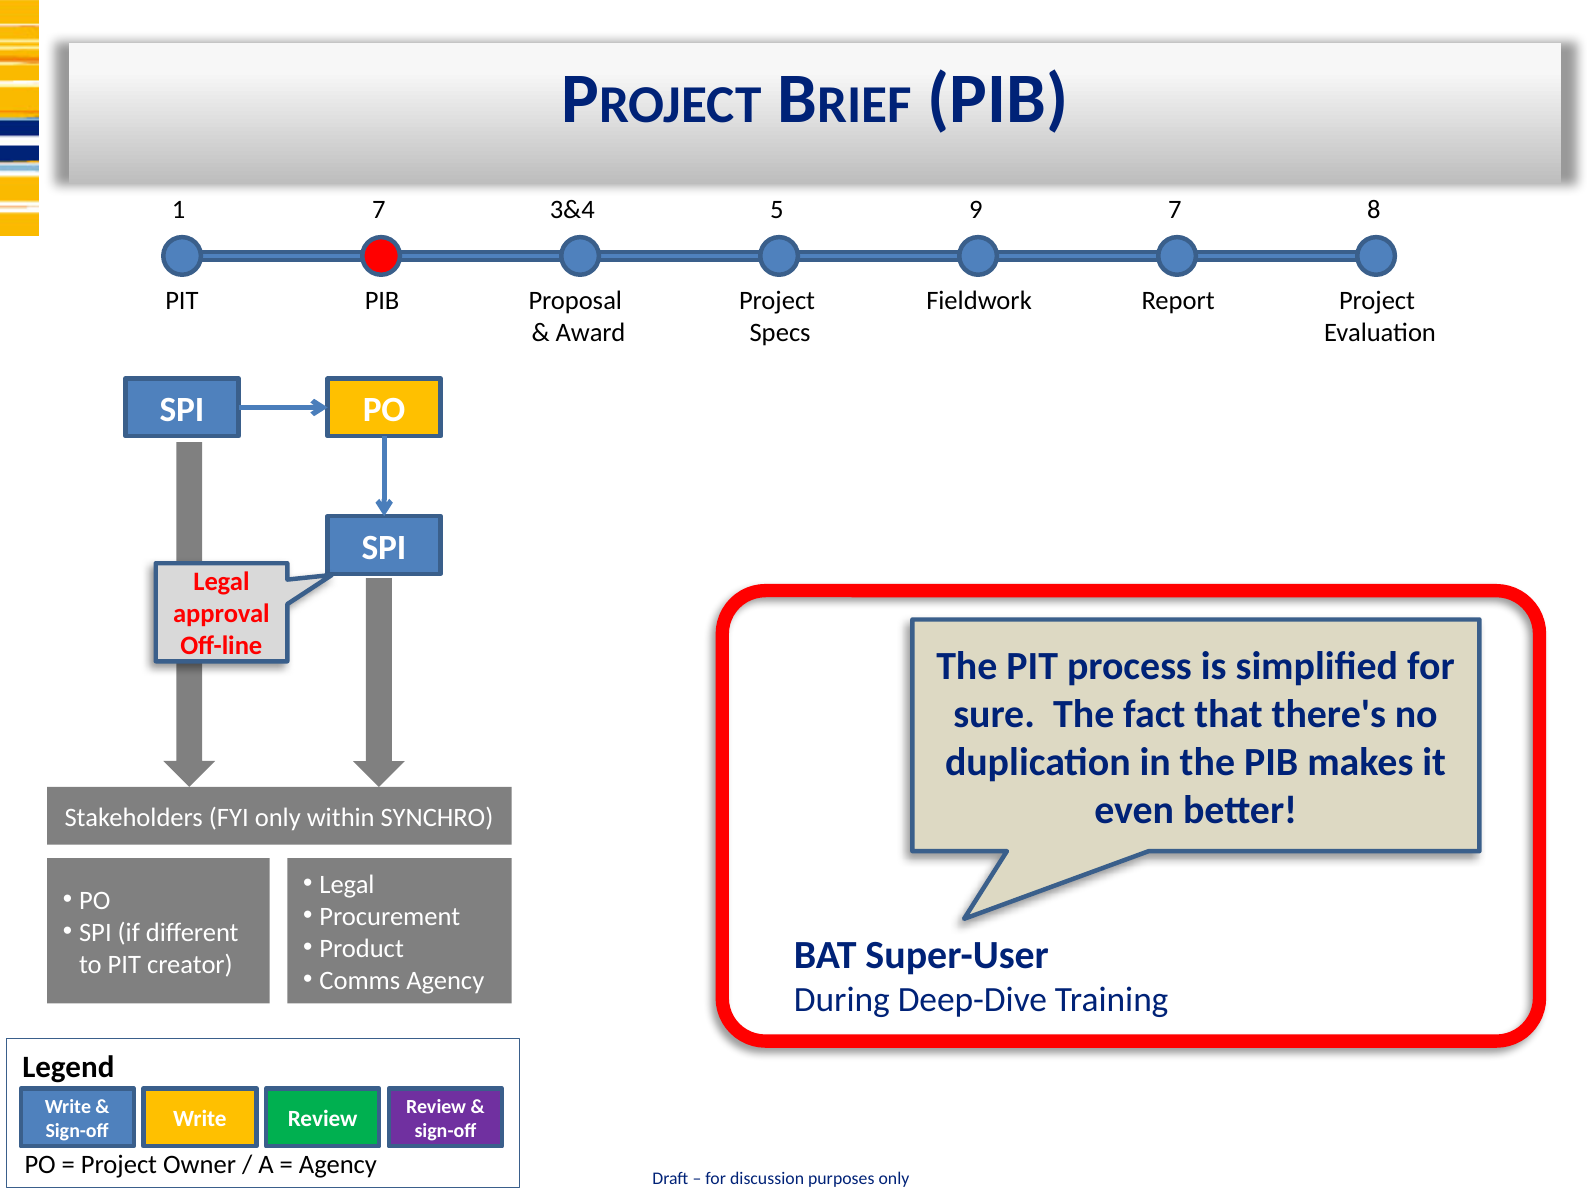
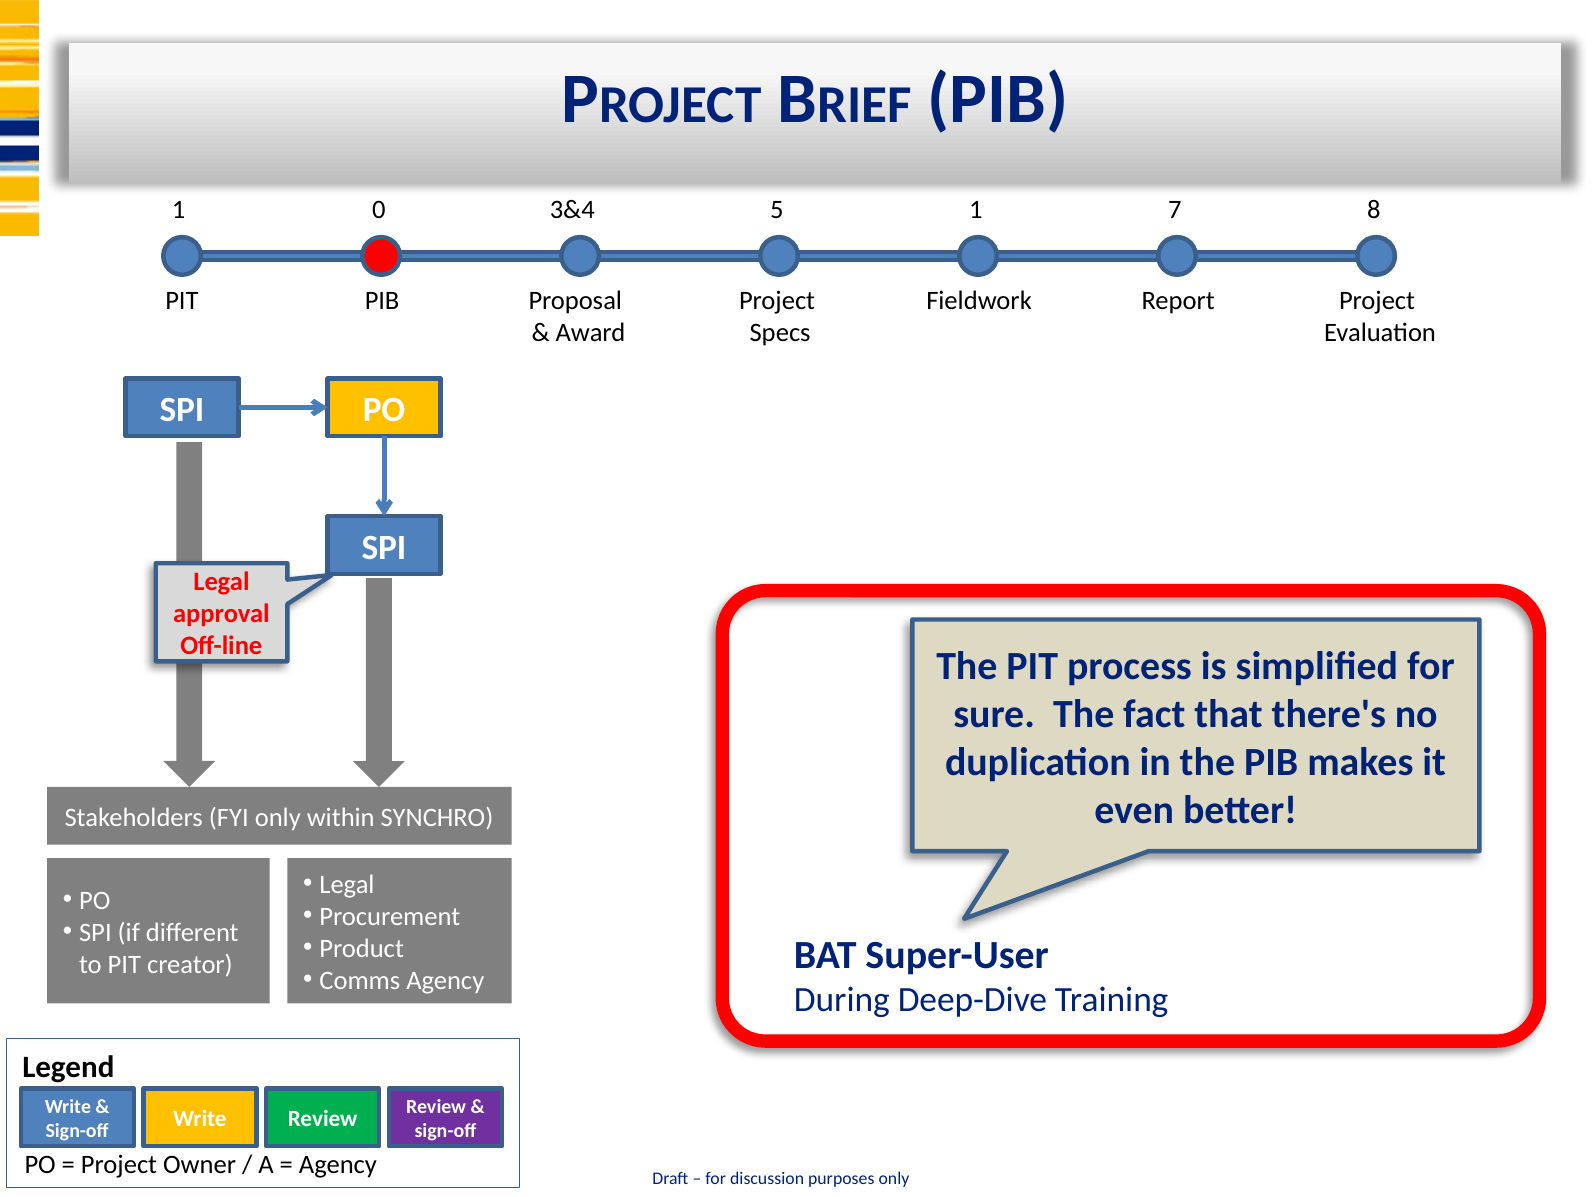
1 7: 7 -> 0 (379, 209)
5 9: 9 -> 1 (976, 209)
